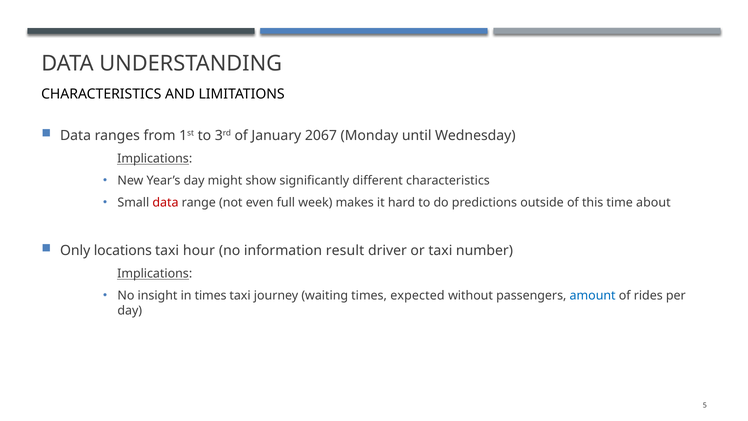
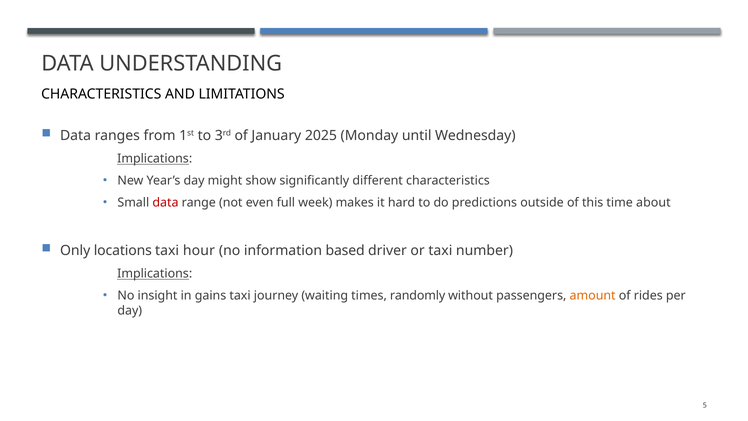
2067: 2067 -> 2025 (321, 135)
result: result -> based (345, 250)
in times: times -> gains (211, 295)
expected: expected -> randomly (418, 295)
amount colour: blue -> orange (593, 295)
